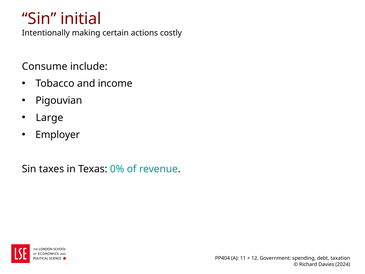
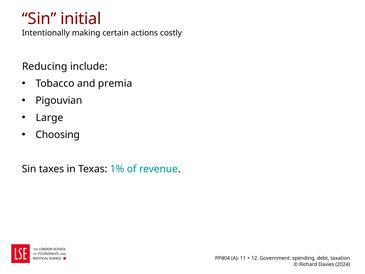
Consume: Consume -> Reducing (45, 66)
income: income -> premia (115, 83)
Employer: Employer -> Choosing (58, 135)
0%: 0% -> 1% (117, 169)
